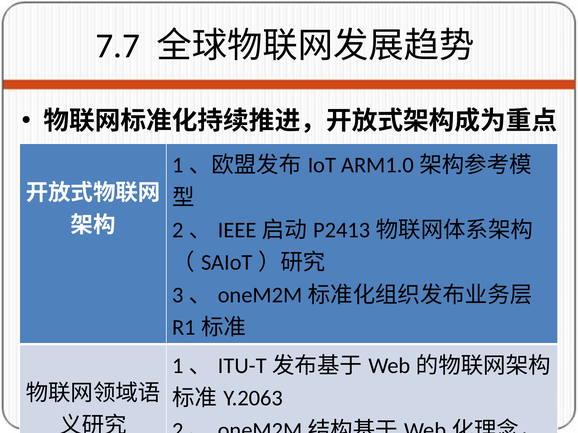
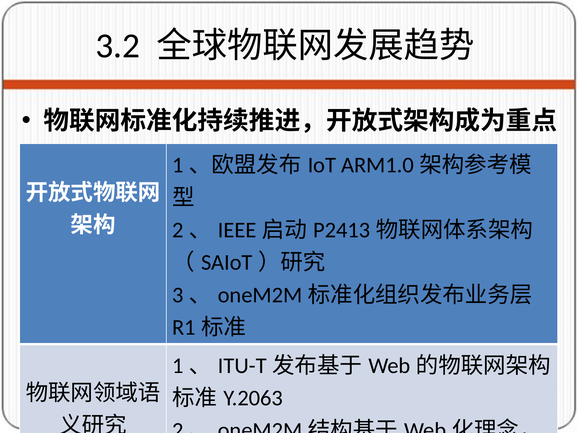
7.7: 7.7 -> 3.2 (118, 46)
